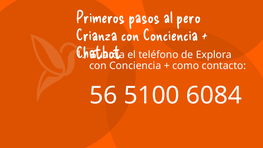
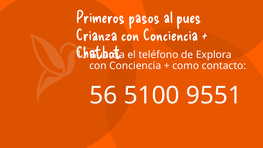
pero: pero -> pues (189, 18)
6084: 6084 -> 9551 (214, 95)
